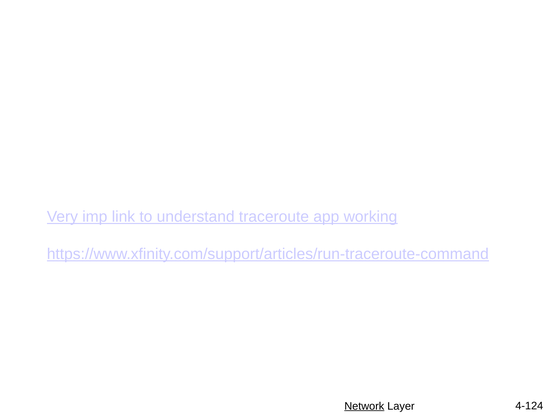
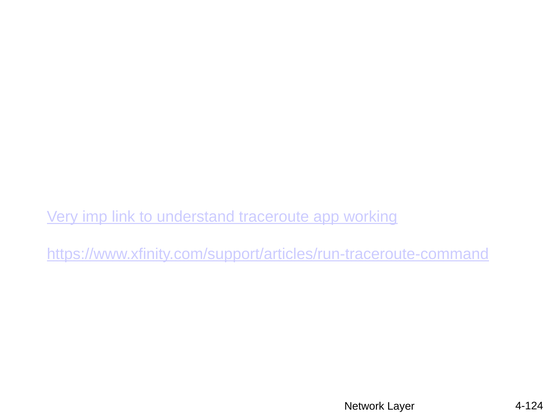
Network underline: present -> none (364, 406)
